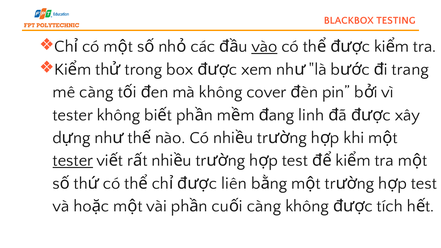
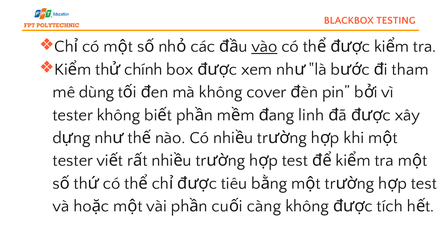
trong: trong -> chính (143, 69)
trang: trang -> tham (410, 69)
mê càng: càng -> dùng (97, 92)
tester underline: present -> none (73, 161)
liên: liên -> tiêu (234, 183)
